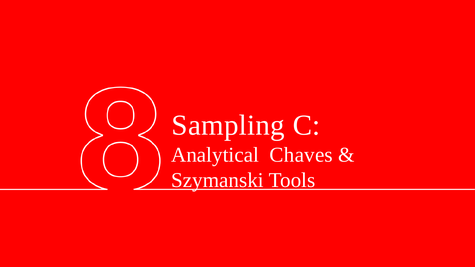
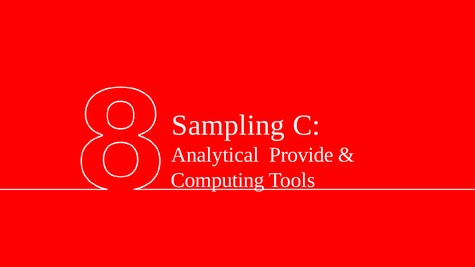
Chaves: Chaves -> Provide (301, 155)
Szymanski: Szymanski -> Computing (218, 180)
